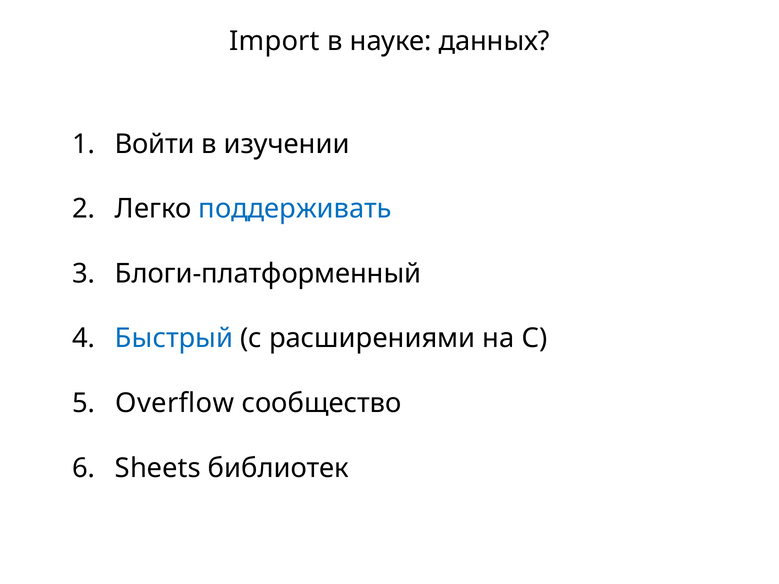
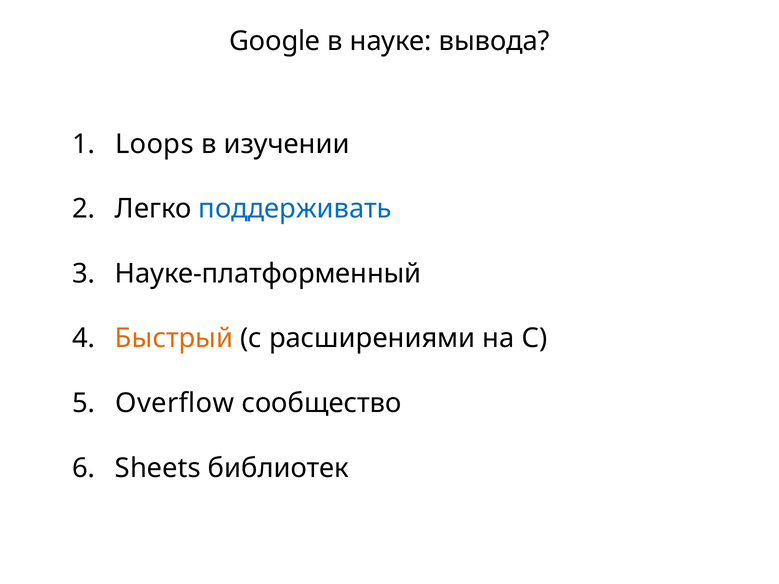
Import: Import -> Google (275, 41)
данных: данных -> вывода (494, 41)
Войти: Войти -> Loops (154, 144)
Блоги-платформенный: Блоги-платформенный -> Науке-платформенный (268, 274)
Быстрый colour: blue -> orange (174, 339)
